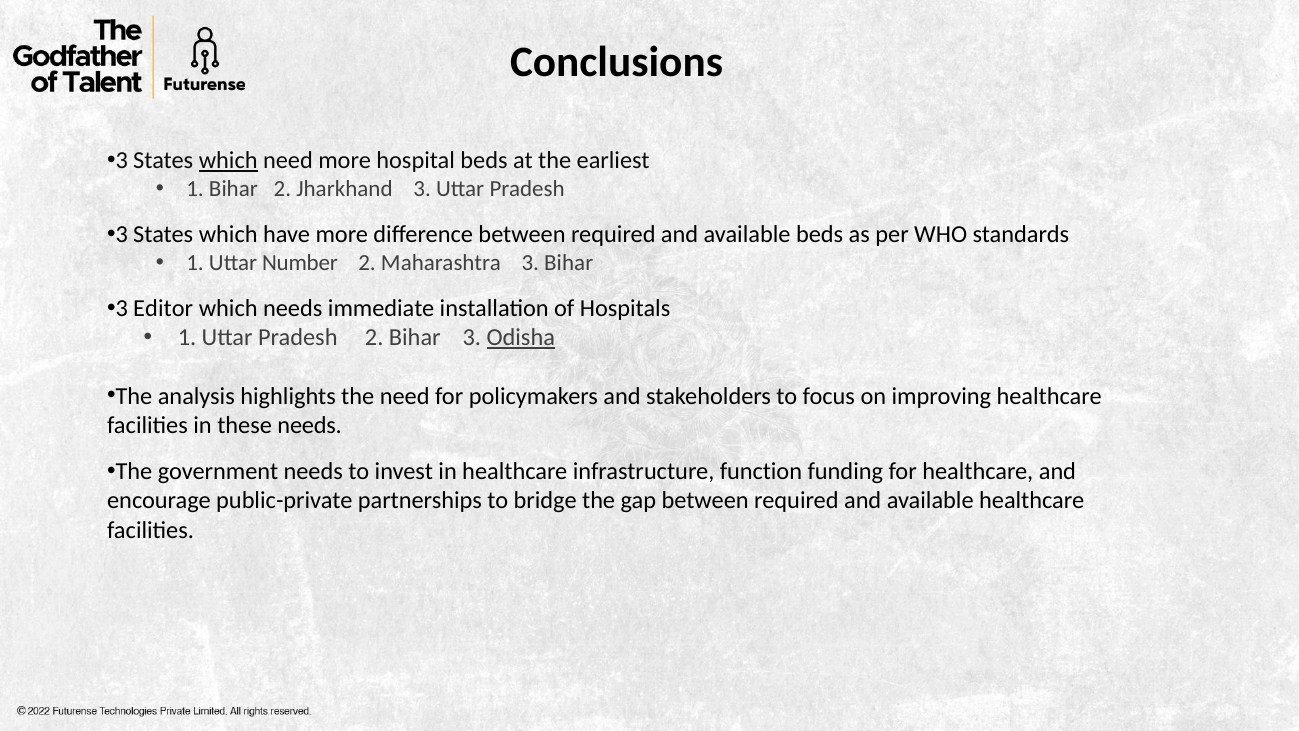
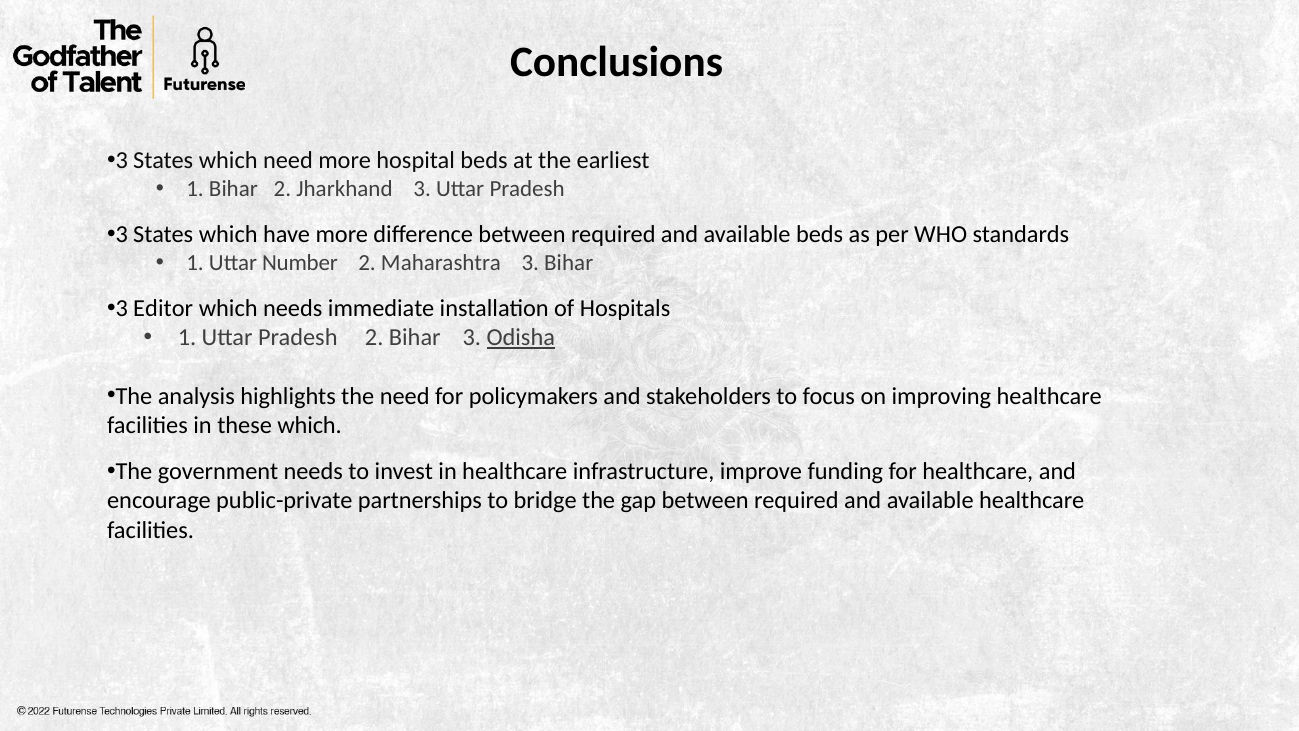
which underline: present -> none (228, 161)
these needs: needs -> which (310, 425)
function: function -> improve (761, 471)
